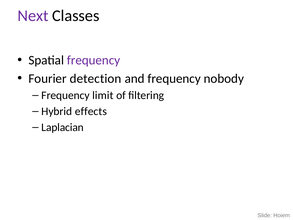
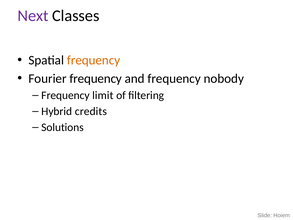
frequency colour: purple -> orange (94, 60)
Fourier detection: detection -> frequency (96, 78)
effects: effects -> credits (91, 111)
Laplacian: Laplacian -> Solutions (63, 127)
